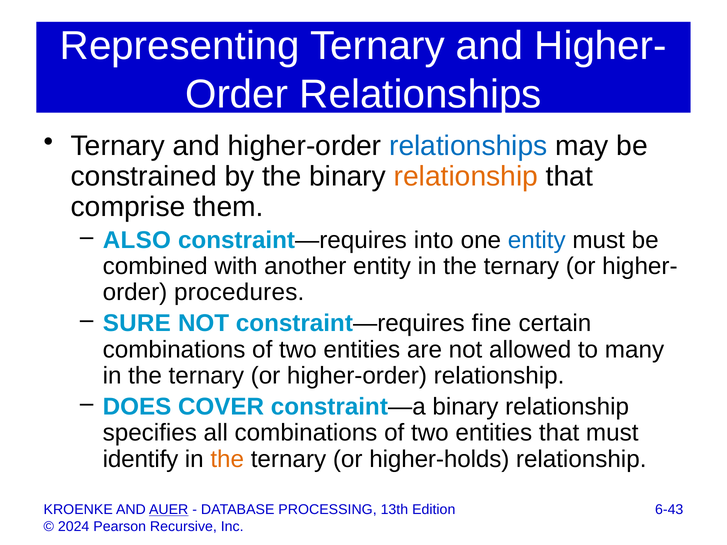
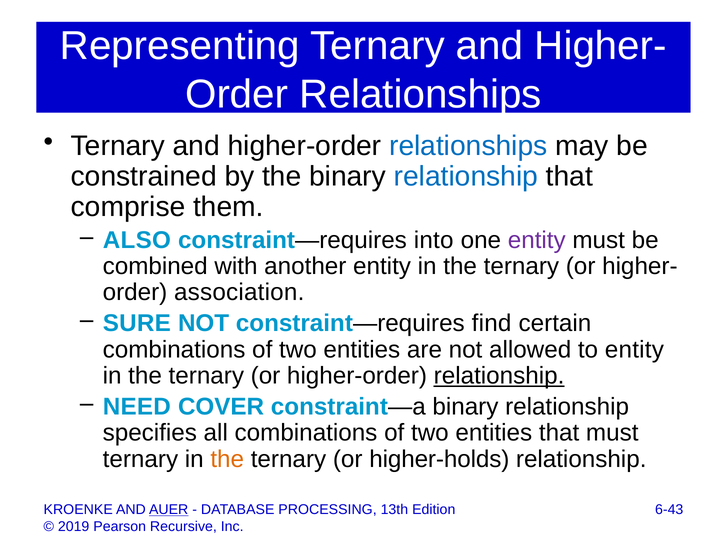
relationship colour: orange -> blue (466, 177)
entity colour: blue -> purple (537, 240)
procedures: procedures -> association (239, 293)
fine: fine -> find (492, 324)
to many: many -> entity (634, 350)
relationship underline: none -> present (499, 376)
DOES: DOES -> NEED (137, 407)
identify: identify -> ternary (140, 459)
2024: 2024 -> 2019 (74, 527)
